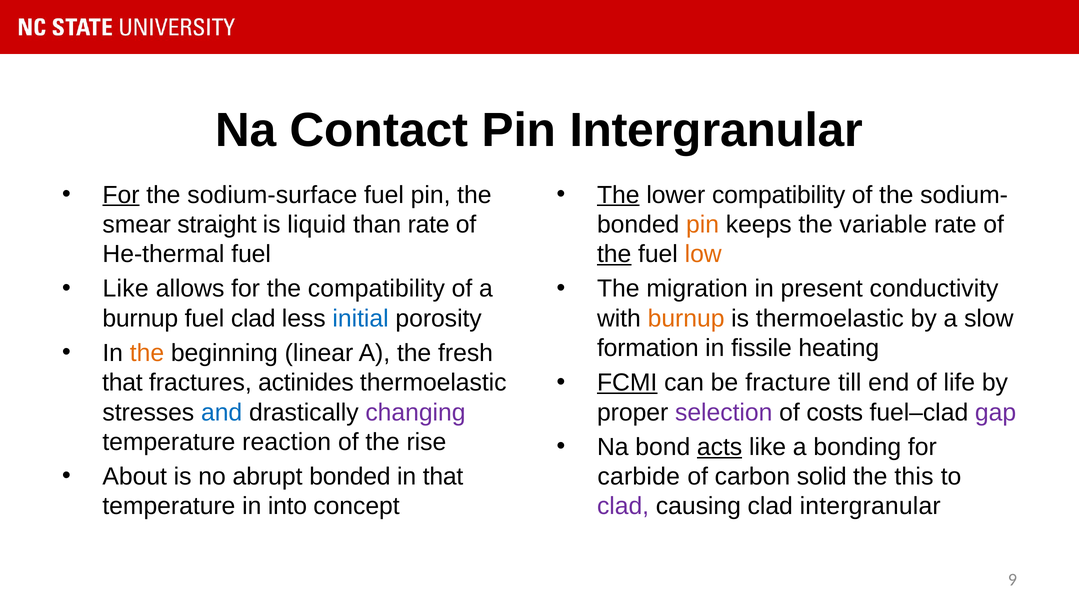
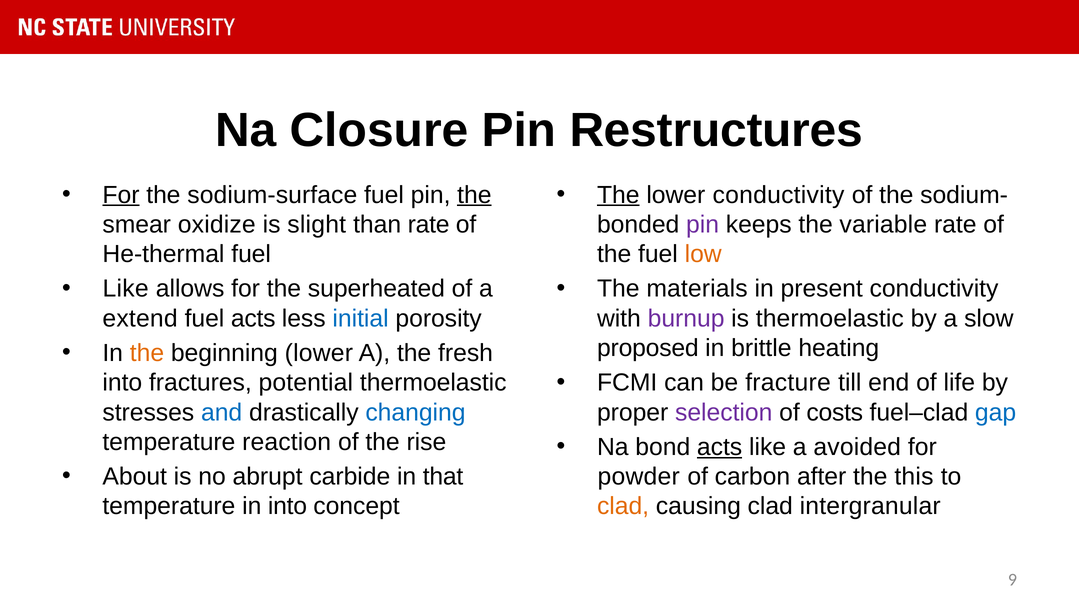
Contact: Contact -> Closure (379, 130)
Pin Intergranular: Intergranular -> Restructures (716, 130)
the underline: none -> present (474, 195)
lower compatibility: compatibility -> conductivity (778, 195)
straight: straight -> oxidize (217, 224)
liquid: liquid -> slight (317, 224)
pin colour: orange -> purple (703, 224)
the underline: present -> none (614, 254)
the compatibility: compatibility -> superheated (376, 289)
migration: migration -> materials (697, 289)
burnup: burnup -> extend (140, 318)
fuel clad: clad -> acts (253, 318)
burnup colour: orange -> purple (686, 318)
formation: formation -> proposed (648, 348)
fissile: fissile -> brittle (761, 348)
beginning linear: linear -> lower (319, 353)
FCMI underline: present -> none (627, 383)
that: that -> into (122, 383)
actinides: actinides -> potential (306, 383)
changing colour: purple -> blue (415, 412)
gap colour: purple -> blue (996, 412)
bonding: bonding -> avoided (857, 447)
abrupt bonded: bonded -> carbide (350, 477)
carbide: carbide -> powder (639, 477)
solid: solid -> after (822, 477)
clad colour: purple -> orange (623, 506)
